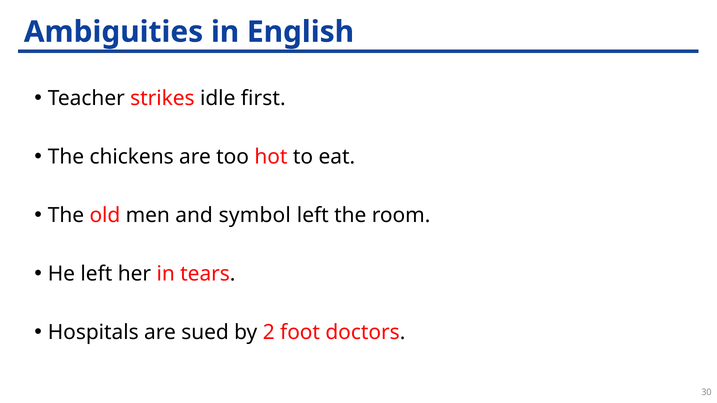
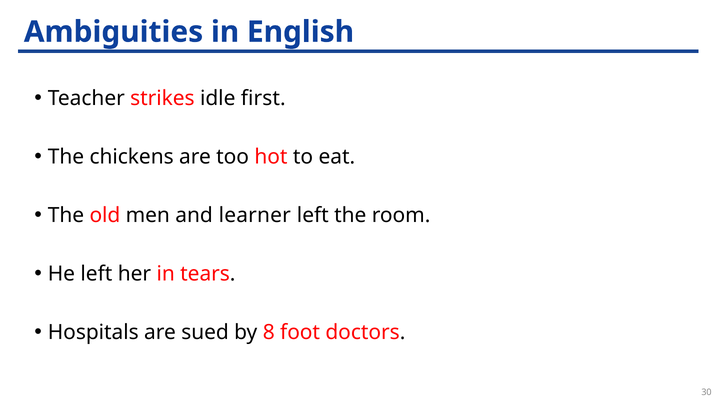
symbol: symbol -> learner (255, 216)
2: 2 -> 8 (269, 333)
